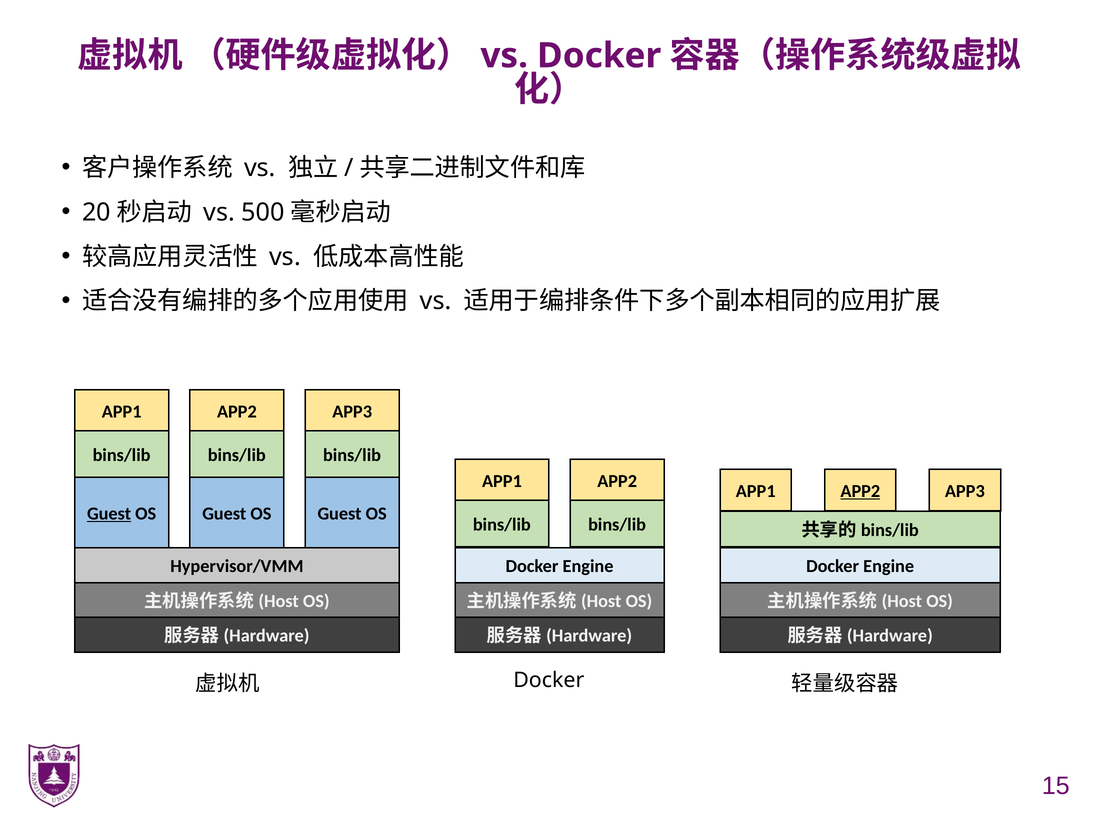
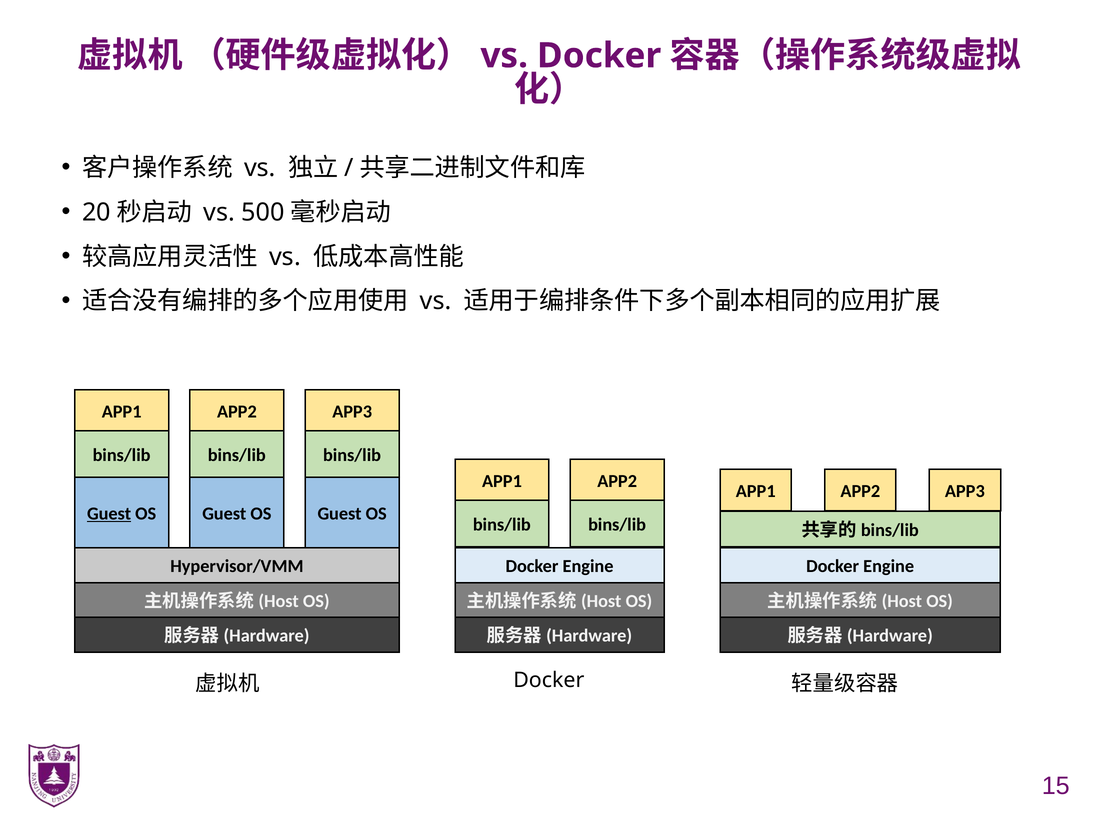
APP2 underline: present -> none (860, 491)
